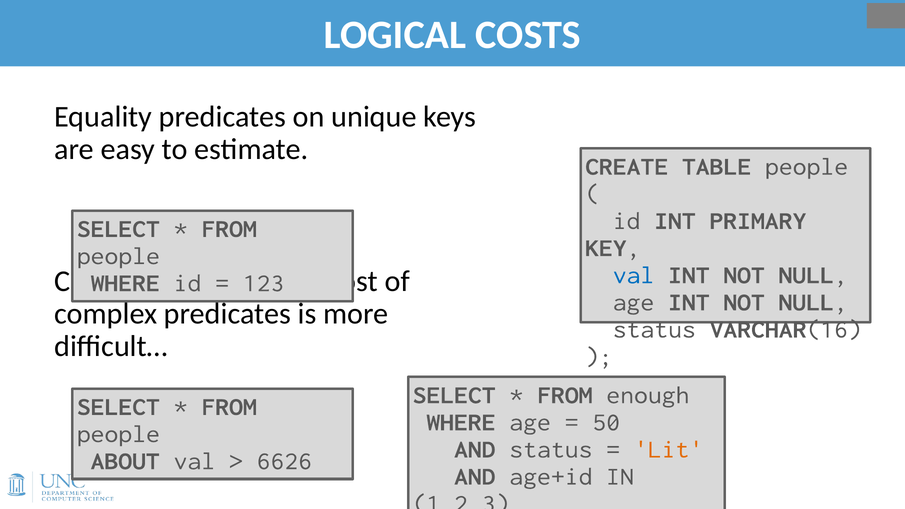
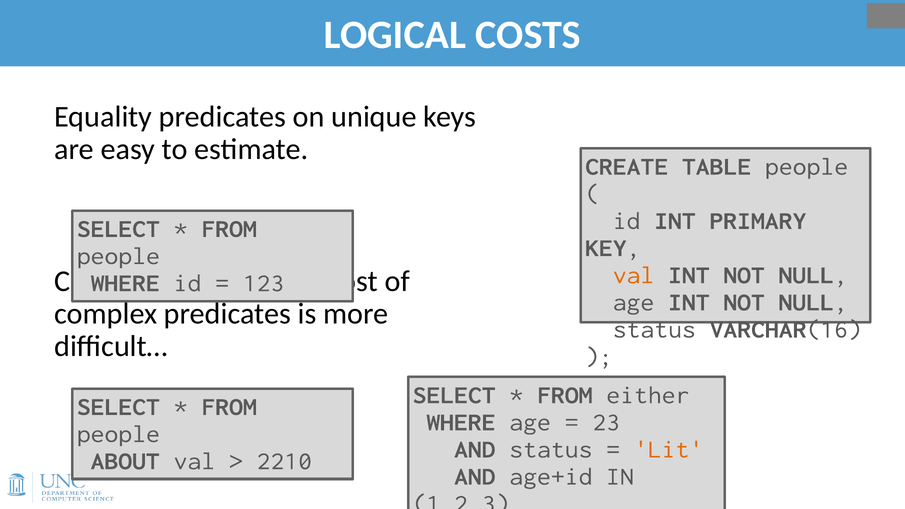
val colour: blue -> orange (634, 275)
enough: enough -> either (648, 395)
50: 50 -> 23 (606, 422)
6626: 6626 -> 2210 (284, 461)
